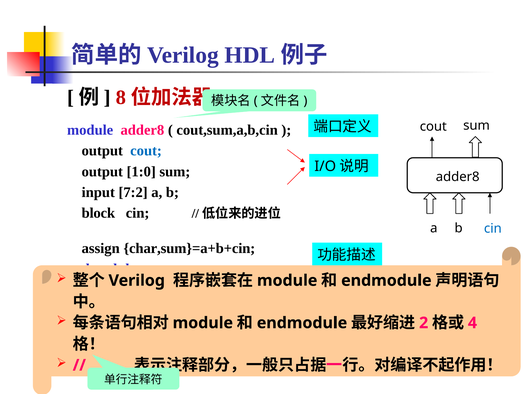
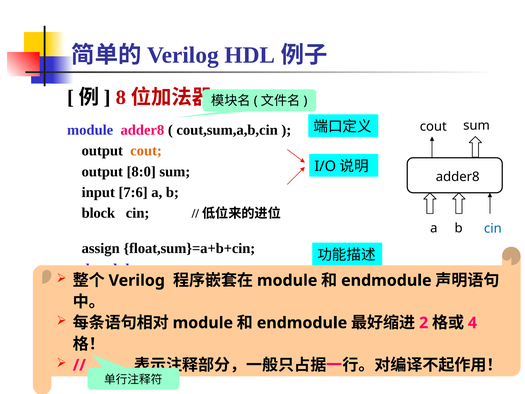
cout colour: blue -> orange (146, 151)
1:0: 1:0 -> 8:0 (141, 171)
7:2: 7:2 -> 7:6 (133, 192)
char,sum}=a+b+cin: char,sum}=a+b+cin -> float,sum}=a+b+cin (189, 248)
